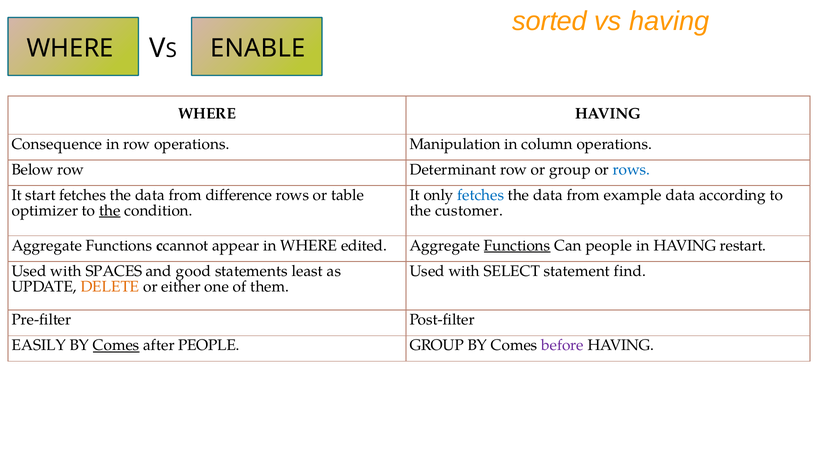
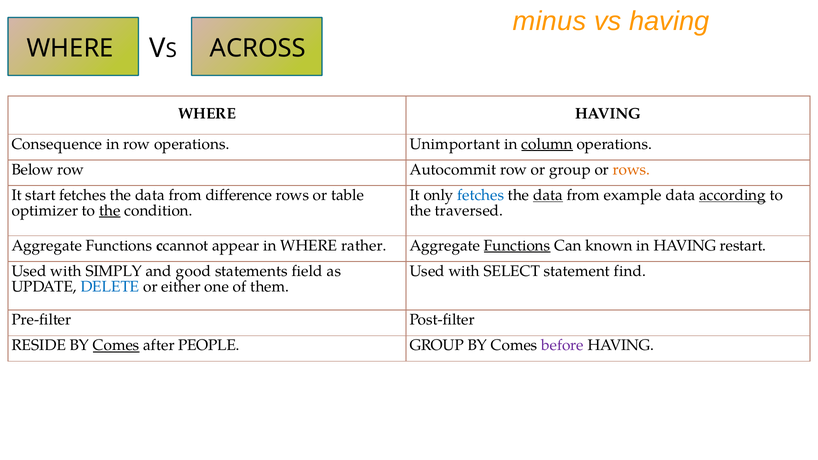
sorted: sorted -> minus (549, 21)
ENABLE: ENABLE -> ACROSS (258, 48)
Manipulation: Manipulation -> Unimportant (455, 144)
column underline: none -> present (547, 144)
Determinant: Determinant -> Autocommit (453, 170)
rows colour: blue -> orange (631, 170)
data underline: none -> present (548, 195)
according underline: none -> present (733, 195)
customer: customer -> traversed (469, 211)
edited: edited -> rather (364, 246)
Can people: people -> known (609, 246)
SPACES: SPACES -> SIMPLY (114, 271)
least: least -> field (307, 271)
DELETE colour: orange -> blue (110, 287)
EASILY: EASILY -> RESIDE (39, 345)
